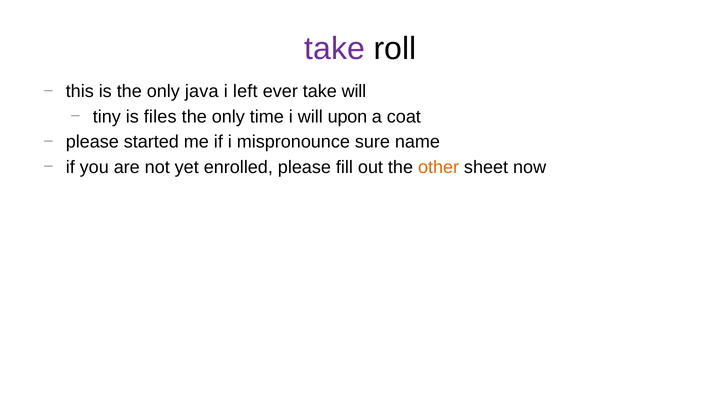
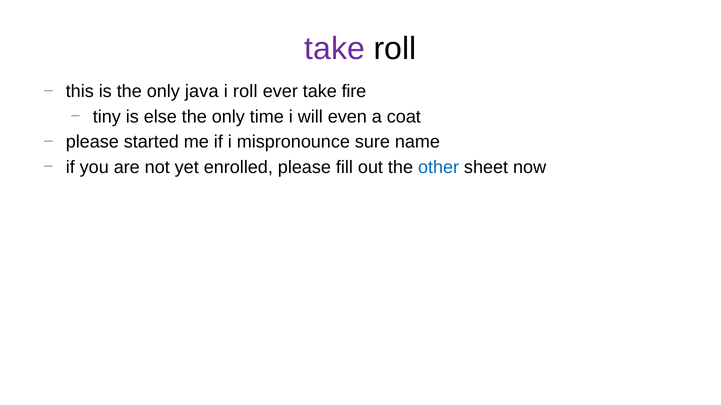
i left: left -> roll (245, 92)
take will: will -> fire (354, 92)
files: files -> else (160, 117)
upon: upon -> even (347, 117)
other colour: orange -> blue (439, 167)
